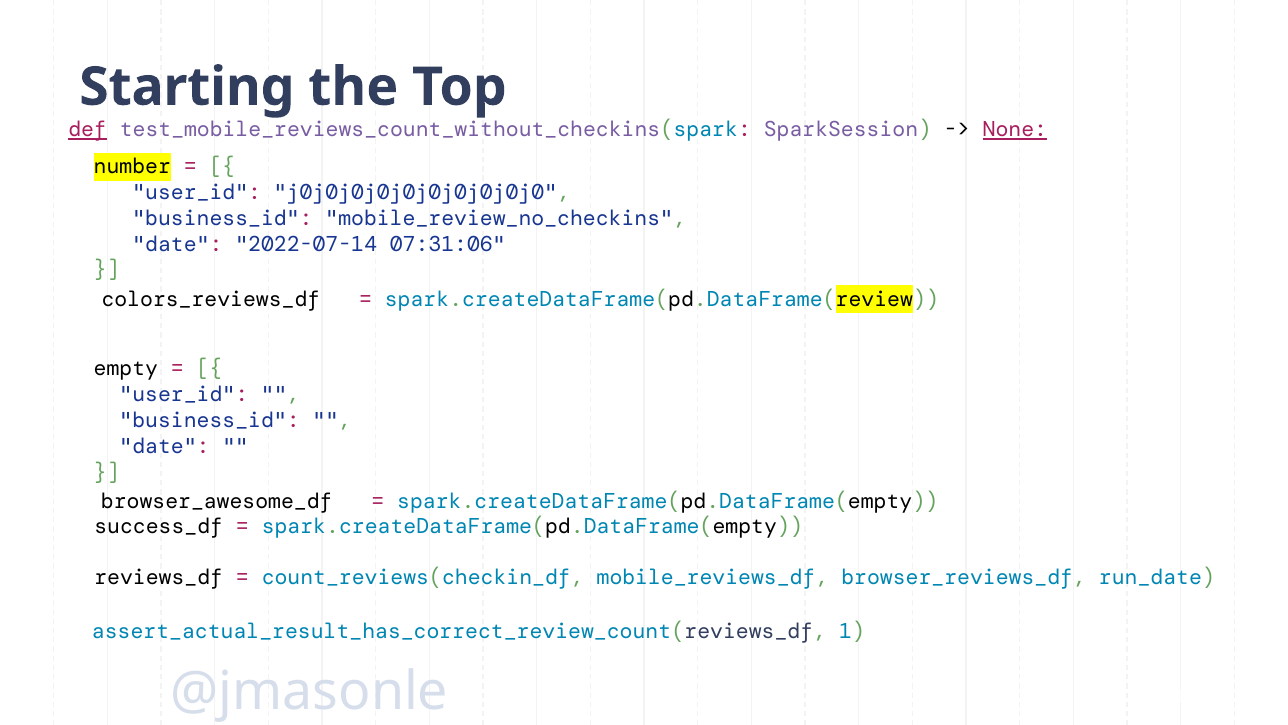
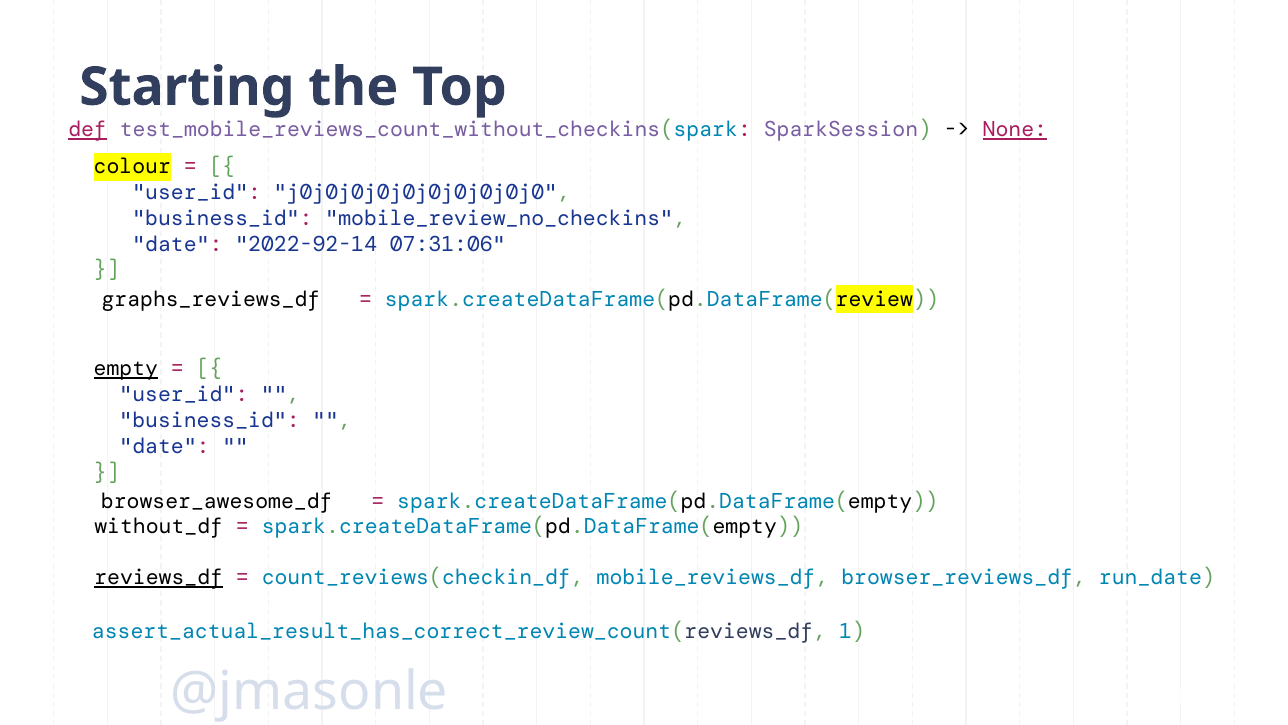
number: number -> colour (132, 167)
2022-07-14: 2022-07-14 -> 2022-92-14 (306, 244)
colors_reviews_df: colors_reviews_df -> graphs_reviews_df (211, 300)
empty underline: none -> present (126, 369)
success_df: success_df -> without_df (159, 526)
reviews_df underline: none -> present (159, 577)
